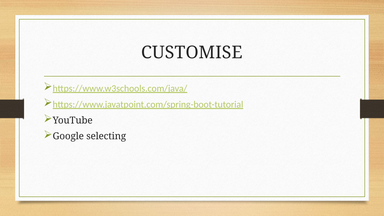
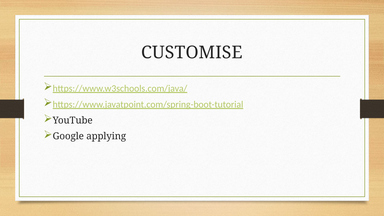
selecting: selecting -> applying (106, 136)
